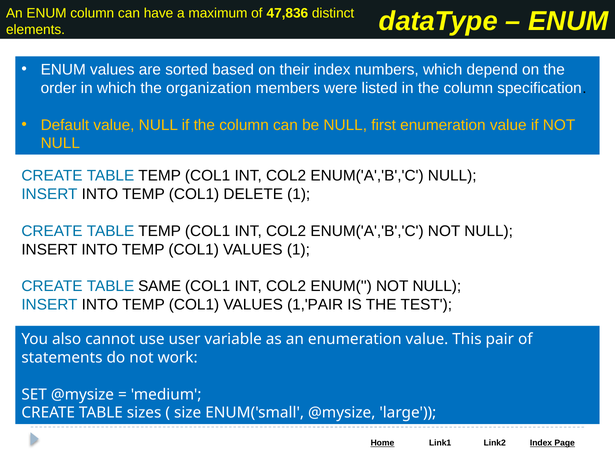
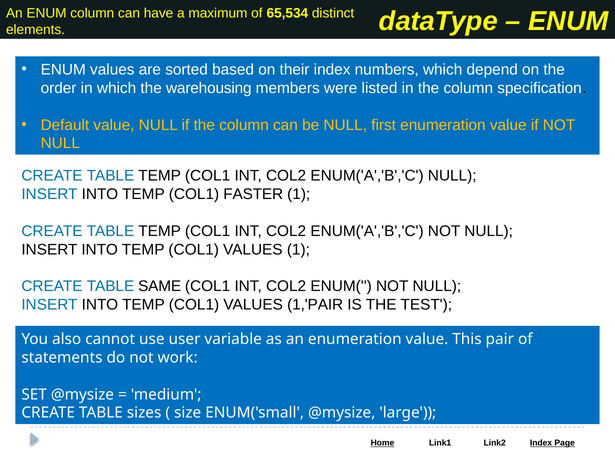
47,836: 47,836 -> 65,534 (287, 13)
organization: organization -> warehousing (209, 88)
DELETE: DELETE -> FASTER (253, 194)
